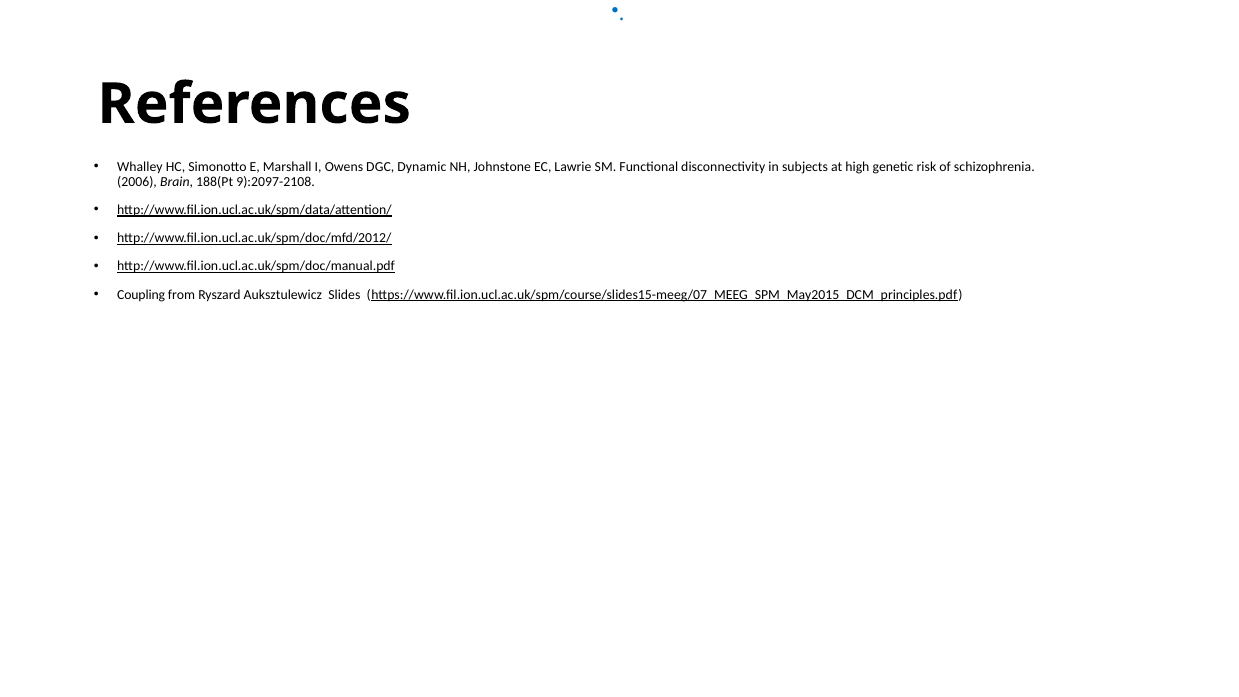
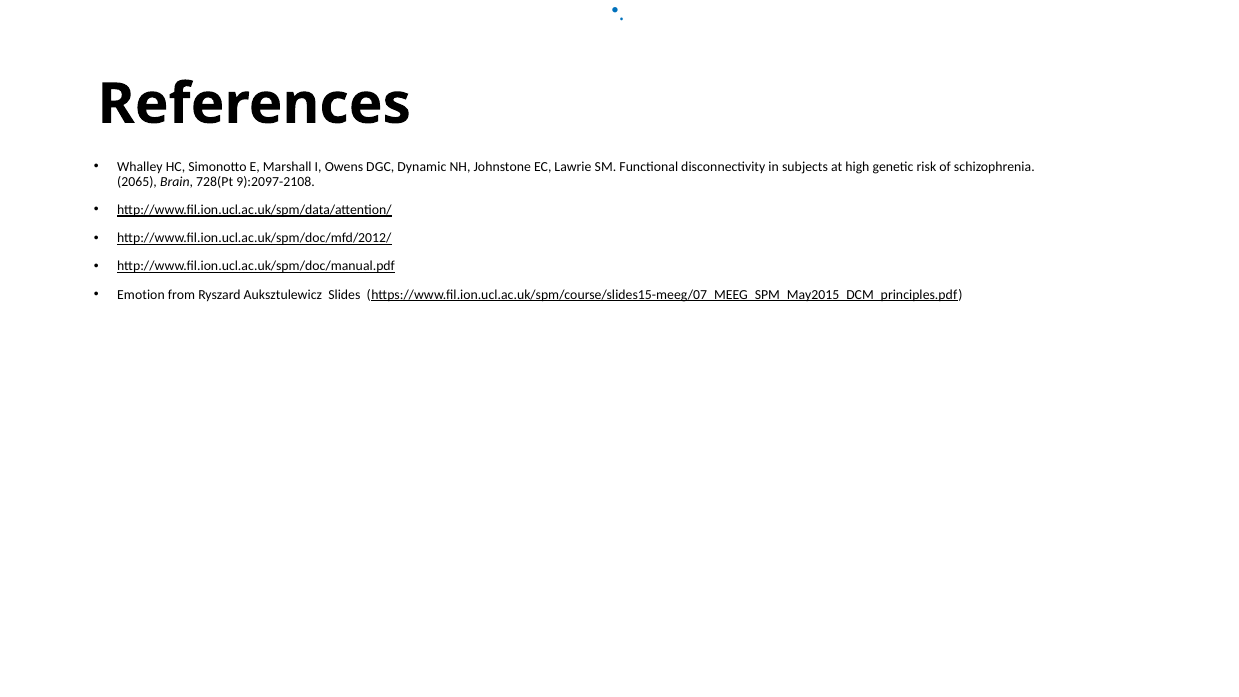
2006: 2006 -> 2065 (137, 182)
188(Pt: 188(Pt -> 728(Pt (215, 182)
Coupling: Coupling -> Emotion (141, 294)
